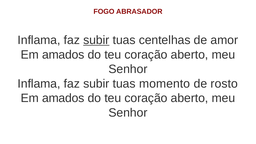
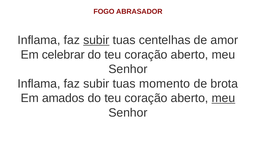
amados: amados -> celebrar (63, 55)
rosto: rosto -> brota (224, 84)
meu underline: none -> present (223, 98)
